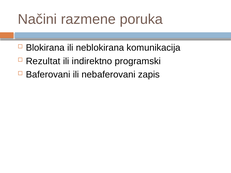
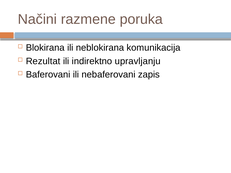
programski: programski -> upravljanju (138, 61)
